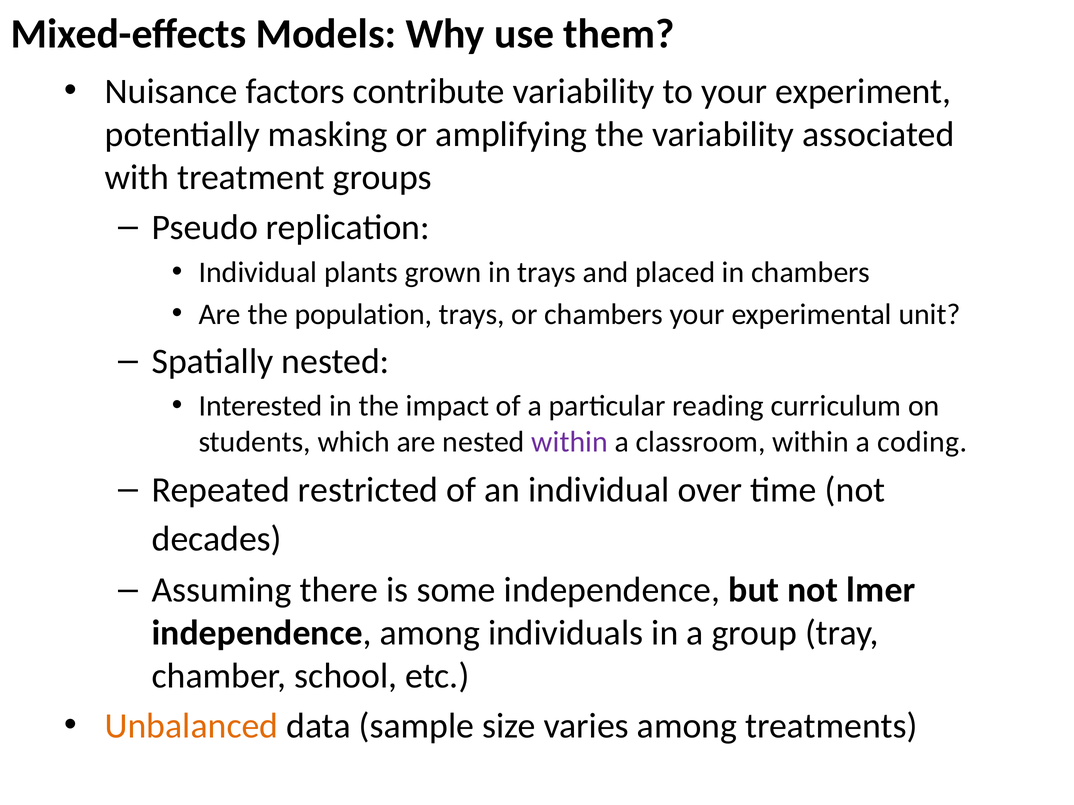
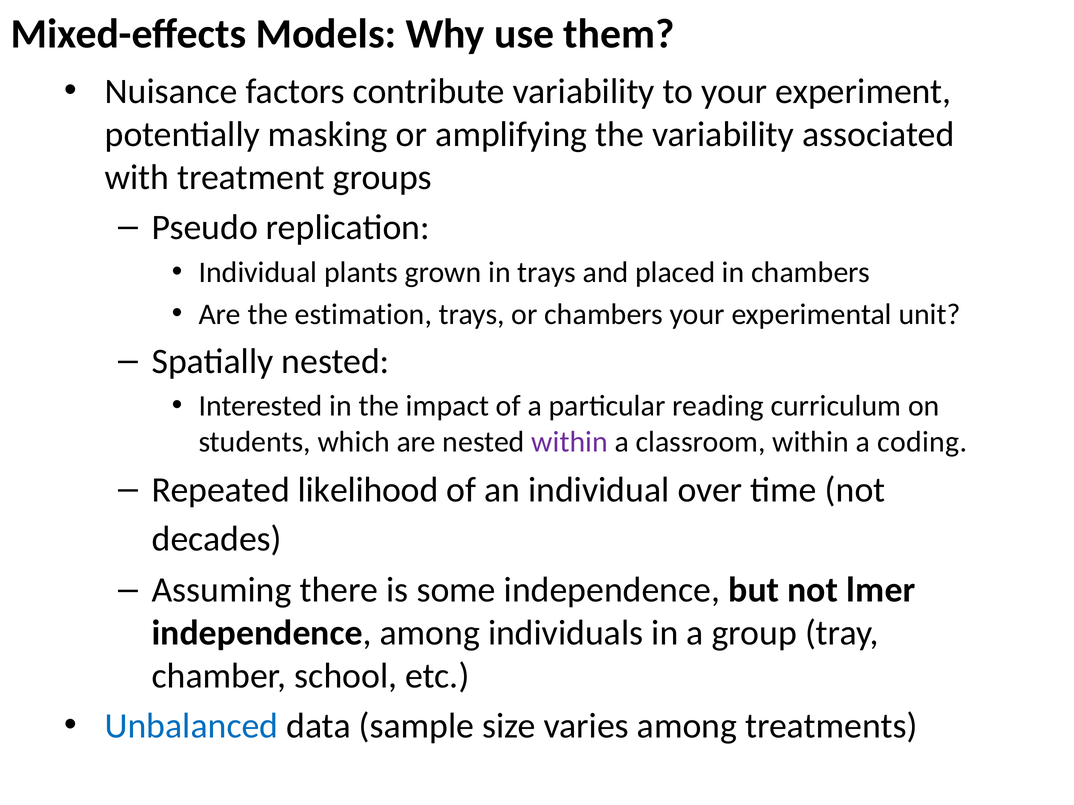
population: population -> estimation (363, 314)
restricted: restricted -> likelihood (368, 490)
Unbalanced colour: orange -> blue (191, 727)
